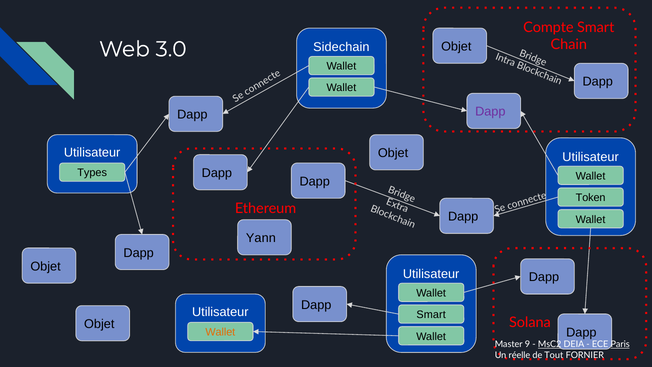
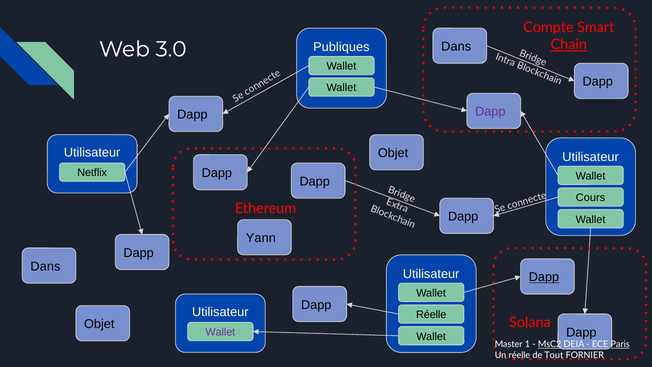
Chain underline: none -> present (569, 45)
Objet: Objet -> Dans (456, 47)
Sidechain: Sidechain -> Publiques (341, 47)
Types: Types -> Netflix (92, 173)
Token: Token -> Cours (591, 198)
Objet: Objet -> Dans (45, 266)
Dapp underline: none -> present (544, 277)
Smart: Smart -> Réelle (431, 315)
Wallet colour: orange -> purple (220, 332)
9: 9 -> 1 (527, 344)
